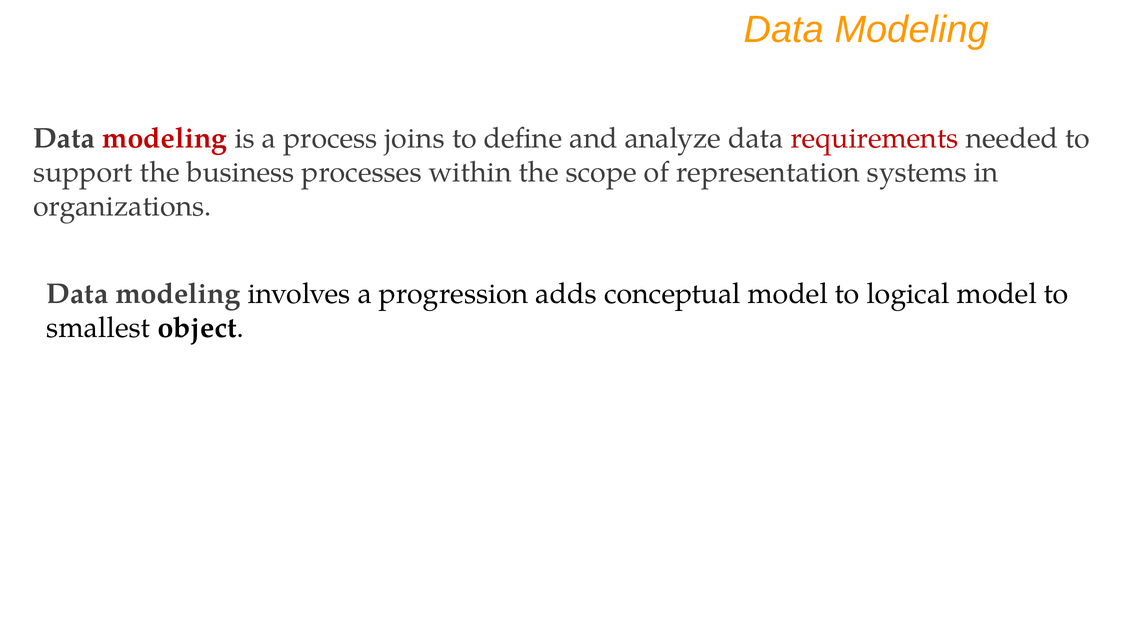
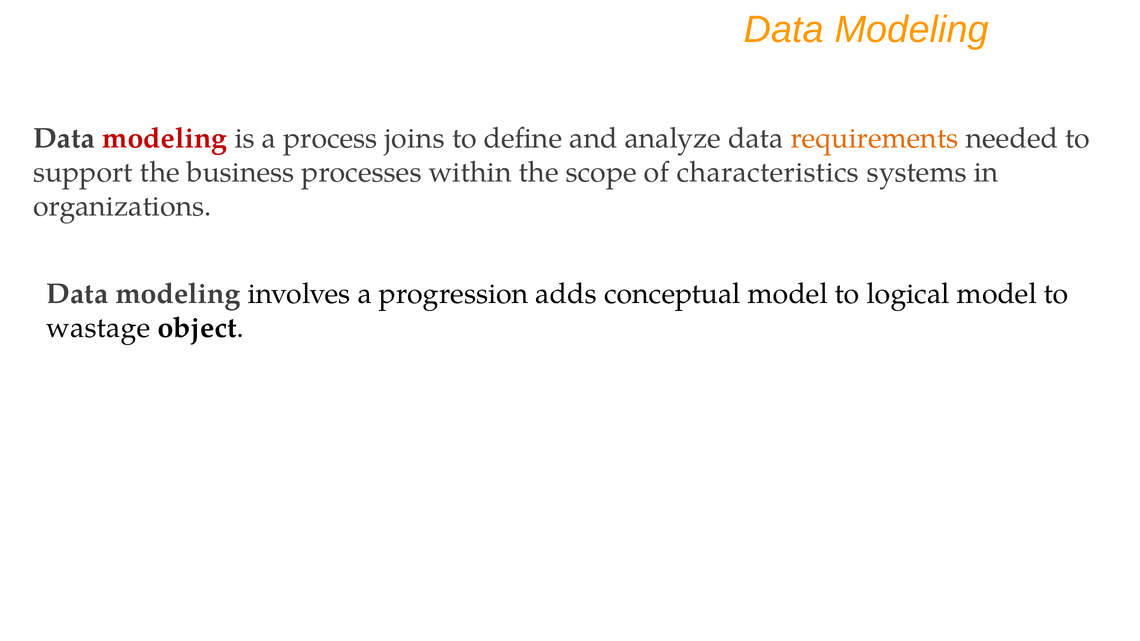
requirements colour: red -> orange (874, 138)
representation: representation -> characteristics (768, 172)
smallest: smallest -> wastage (98, 328)
